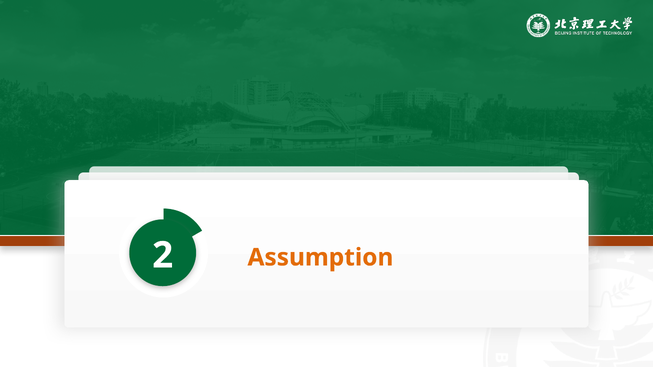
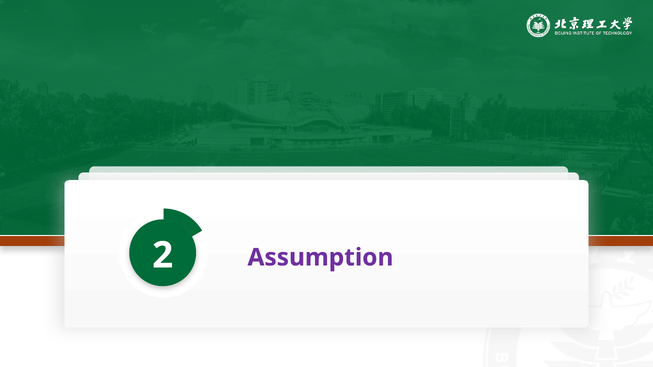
Assumption colour: orange -> purple (320, 258)
